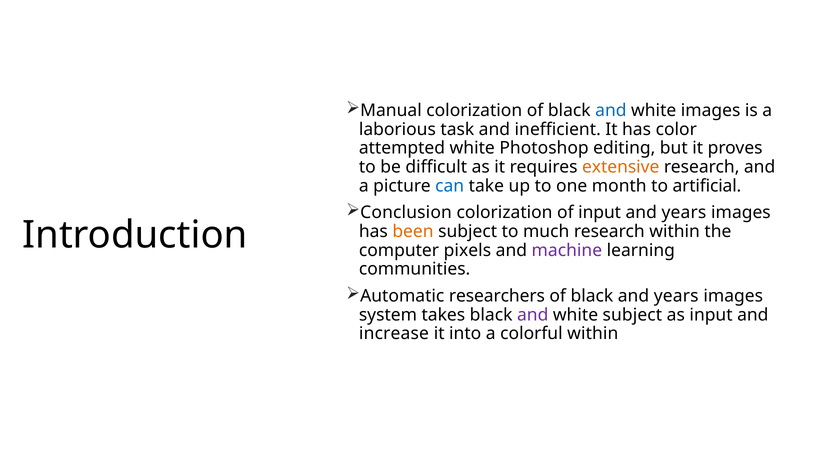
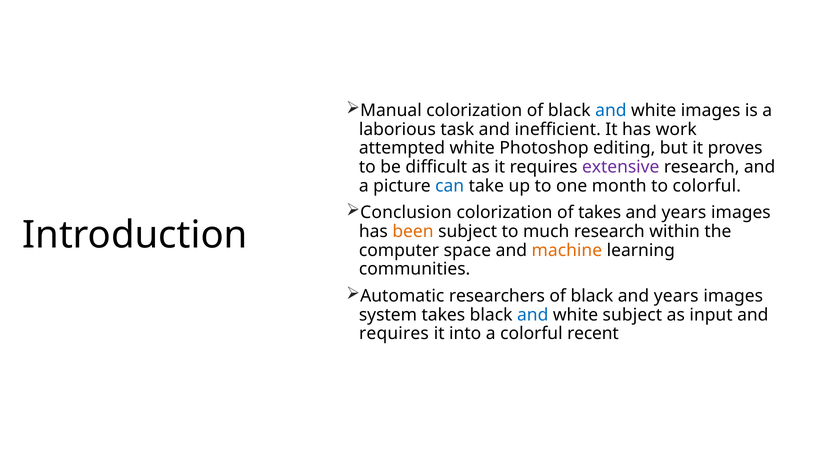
color: color -> work (676, 129)
extensive colour: orange -> purple (621, 167)
to artificial: artificial -> colorful (707, 186)
of input: input -> takes (600, 213)
pixels: pixels -> space (467, 250)
machine colour: purple -> orange (567, 250)
and colour: purple -> blue (533, 315)
increase: increase -> requires (394, 334)
colorful within: within -> recent (593, 334)
